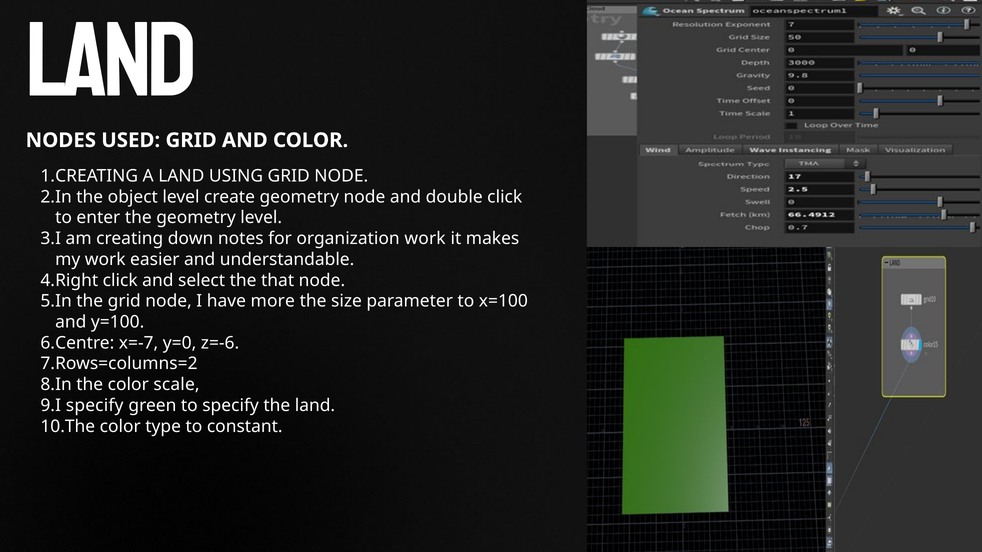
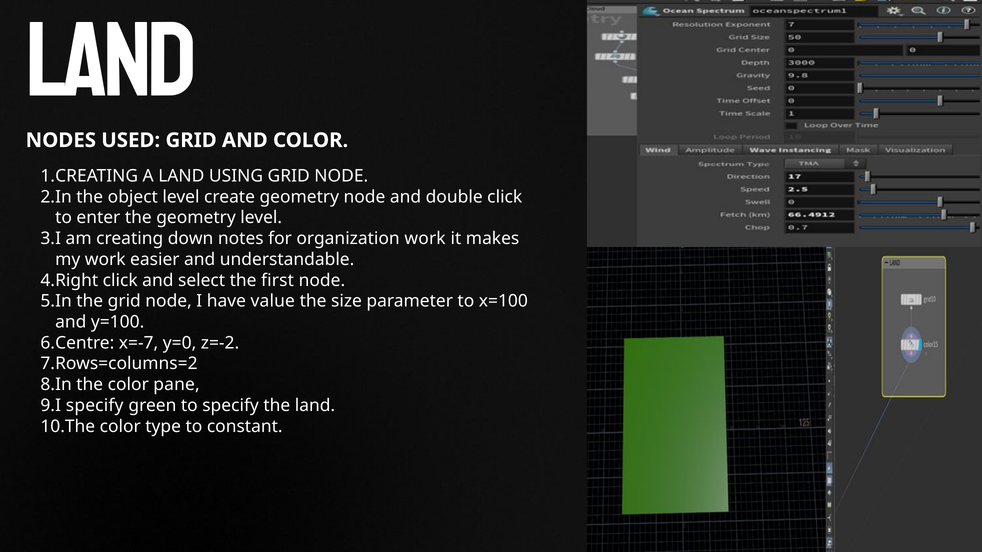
that: that -> first (278, 280)
more: more -> value (273, 301)
z=-6: z=-6 -> z=-2 (220, 343)
scale: scale -> pane (177, 385)
